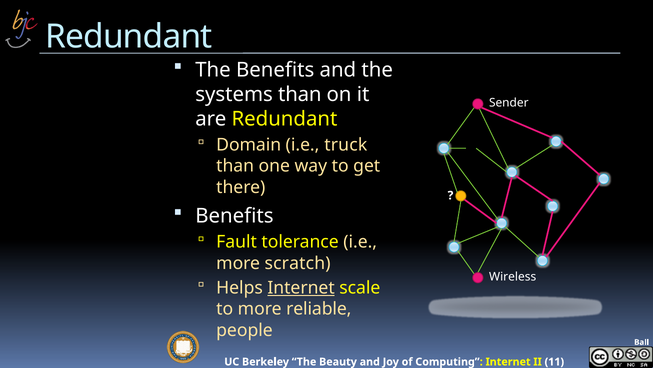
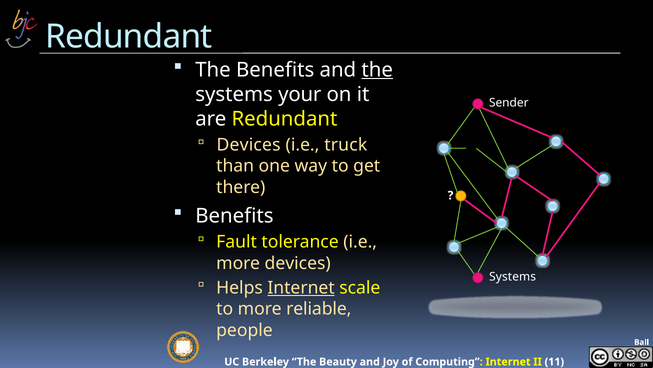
the underline: none -> present (377, 70)
systems than: than -> your (300, 94)
Domain: Domain -> Devices (249, 145)
more scratch: scratch -> devices (298, 263)
Wireless: Wireless -> Systems (513, 276)
